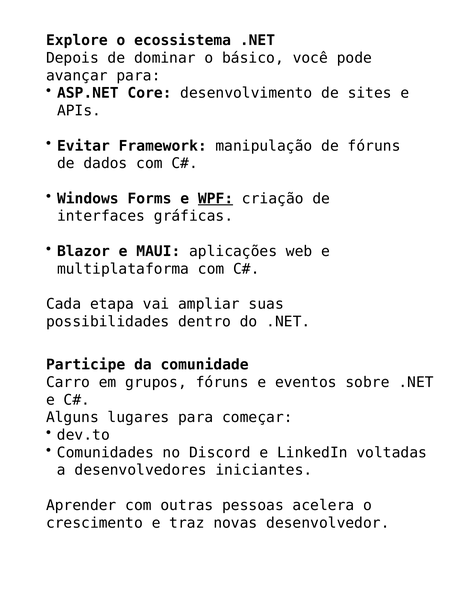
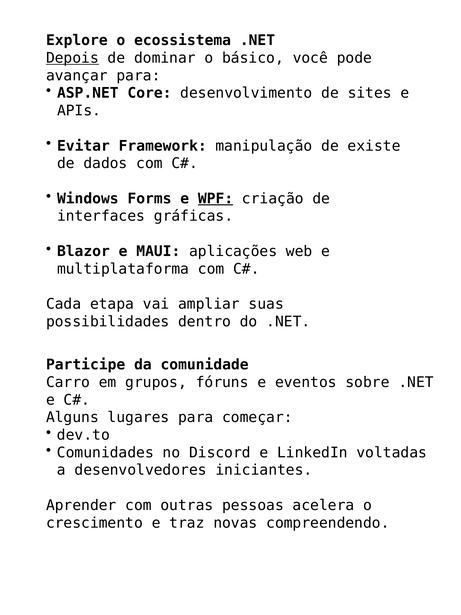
Depois underline: none -> present (72, 58)
de fóruns: fóruns -> existe (374, 146)
desenvolvedor: desenvolvedor -> compreendendo (328, 523)
